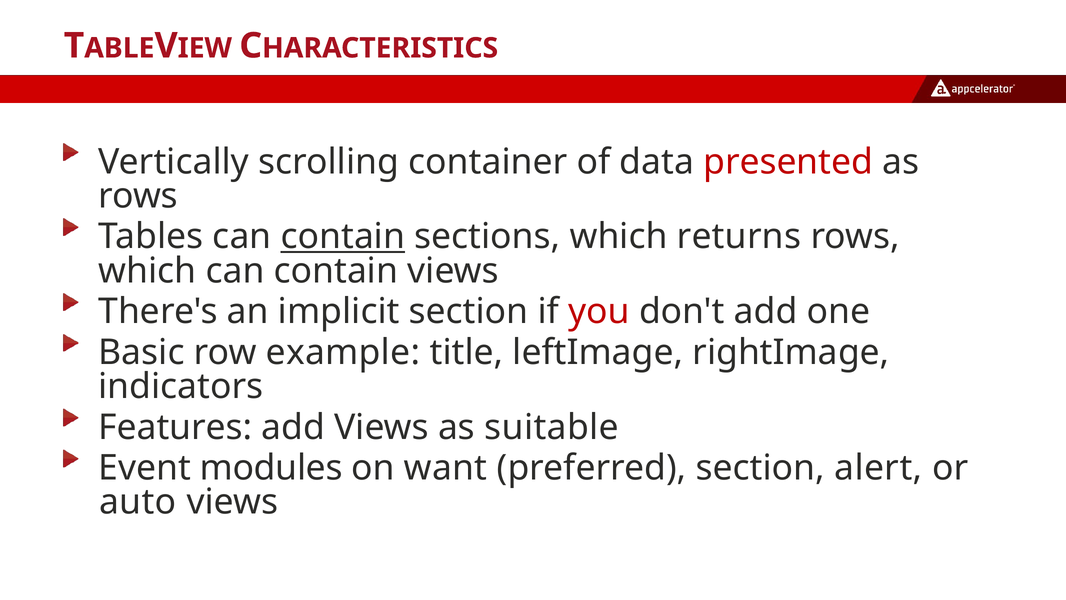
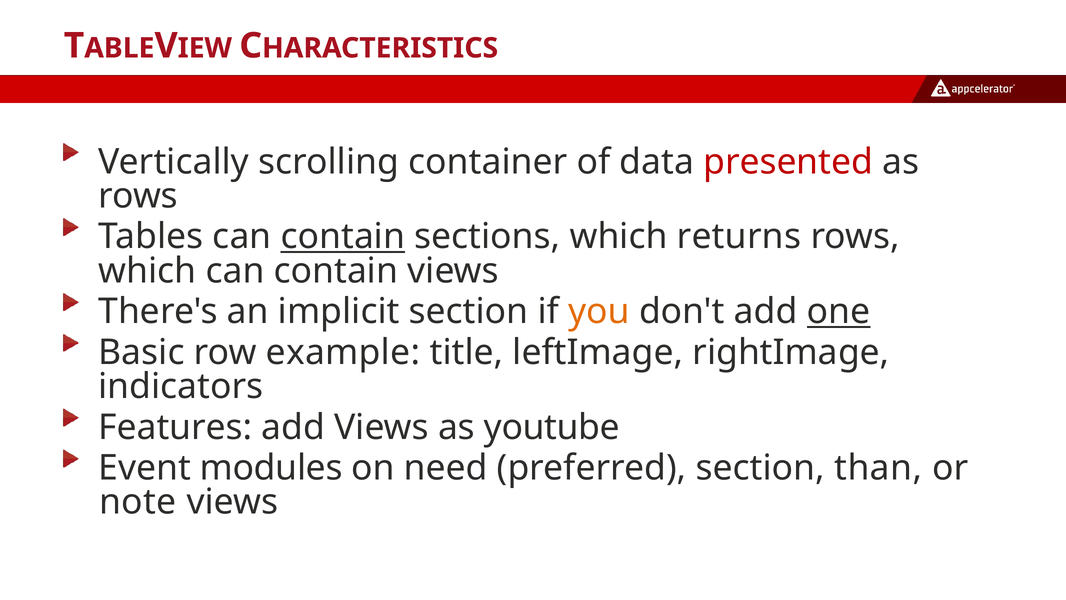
you colour: red -> orange (599, 311)
one underline: none -> present (839, 311)
suitable: suitable -> youtube (552, 427)
want: want -> need (446, 468)
alert: alert -> than (878, 468)
auto: auto -> note (138, 502)
